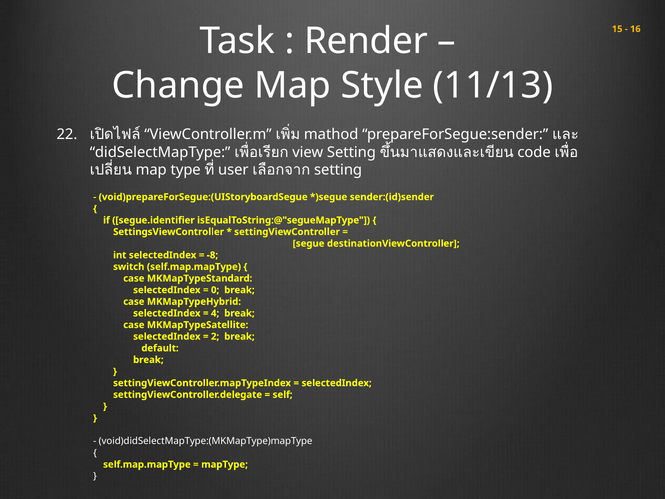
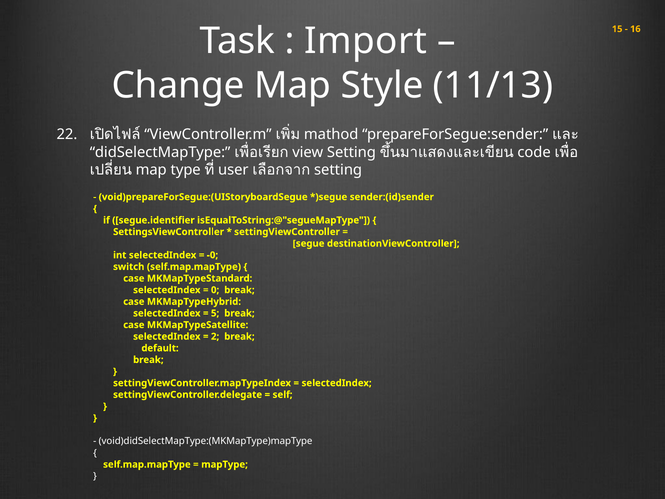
Render: Render -> Import (366, 41)
-8: -8 -> -0 (212, 255)
4: 4 -> 5 (215, 313)
